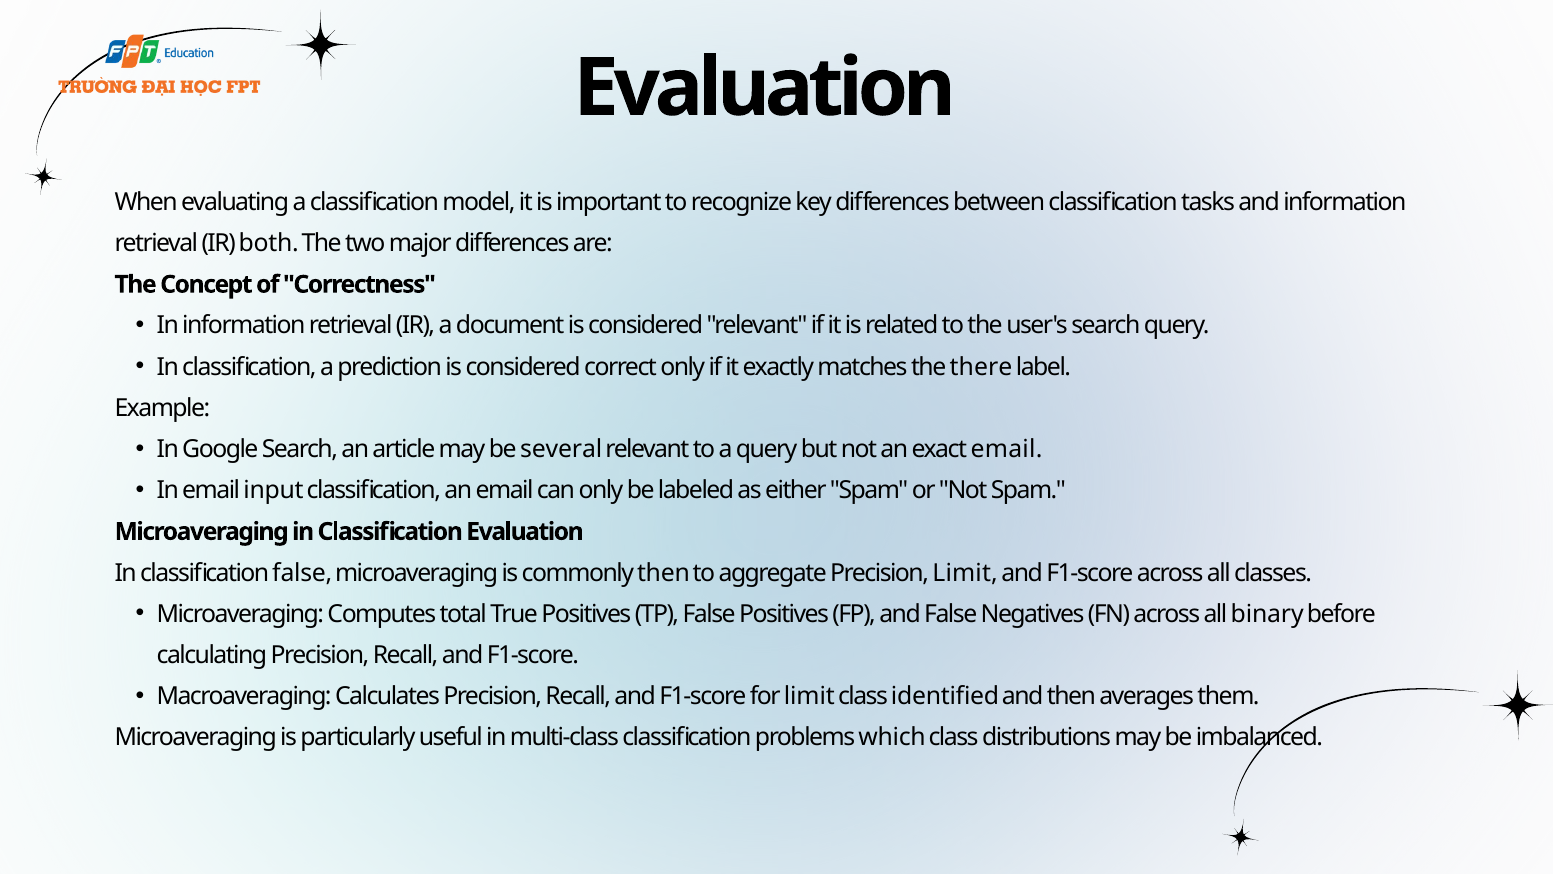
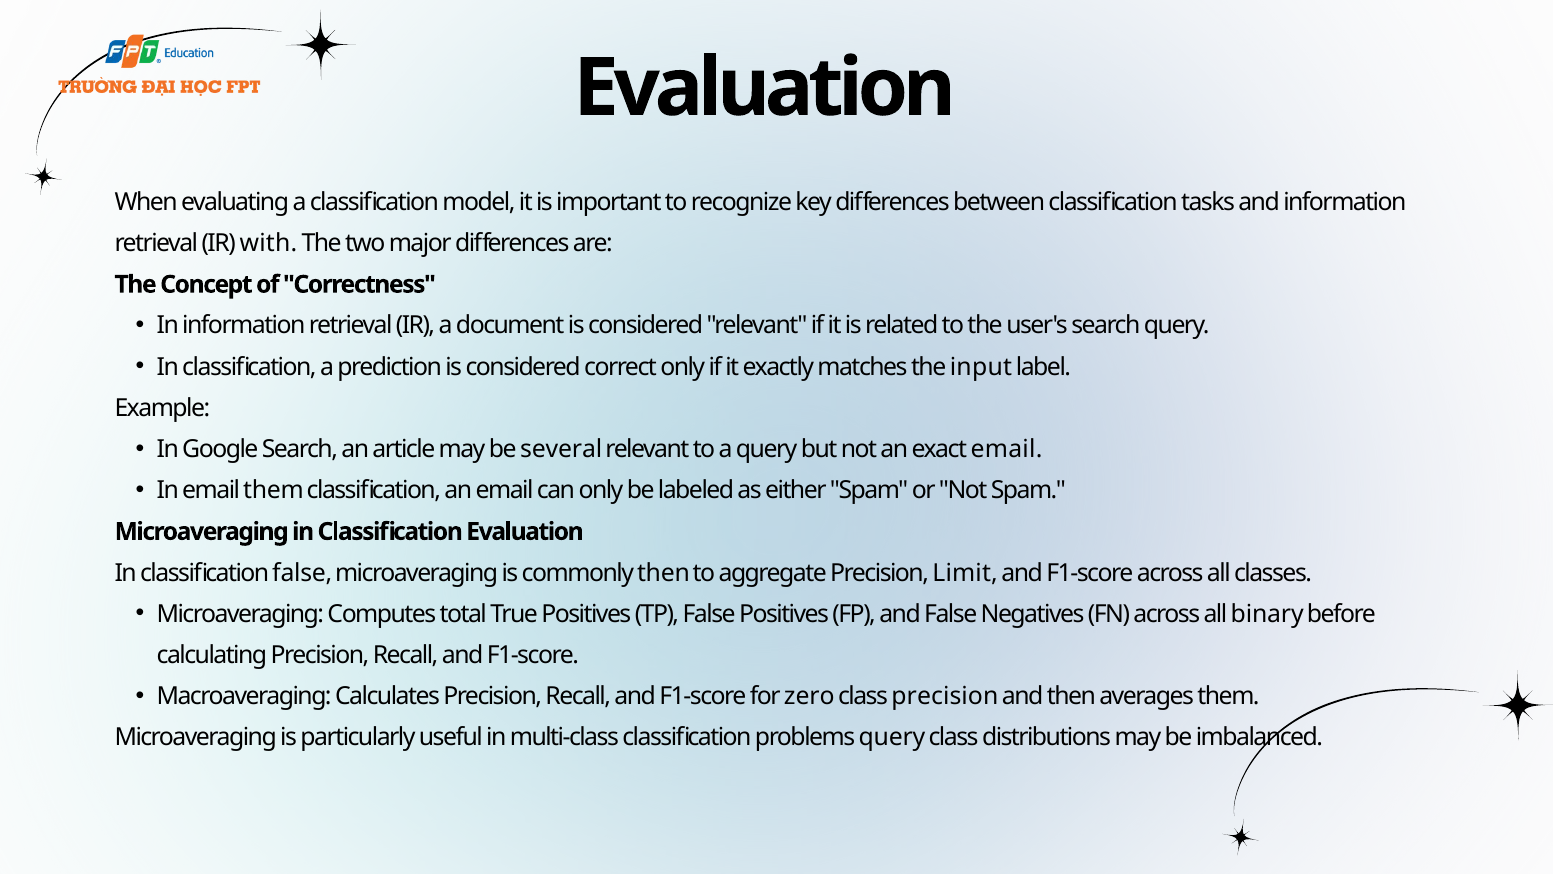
both: both -> with (268, 243)
there: there -> input (981, 367)
email input: input -> them (274, 490)
for limit: limit -> zero (809, 696)
class identified: identified -> precision (945, 696)
problems which: which -> query (892, 737)
